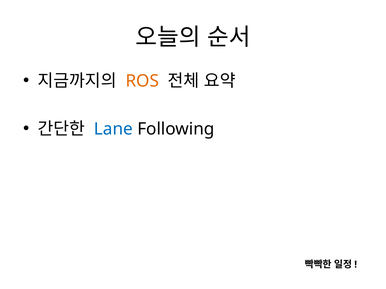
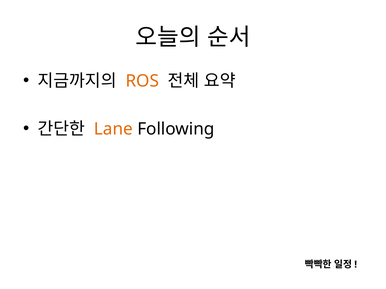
Lane colour: blue -> orange (113, 129)
